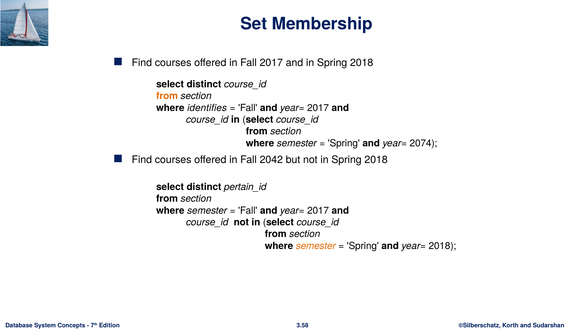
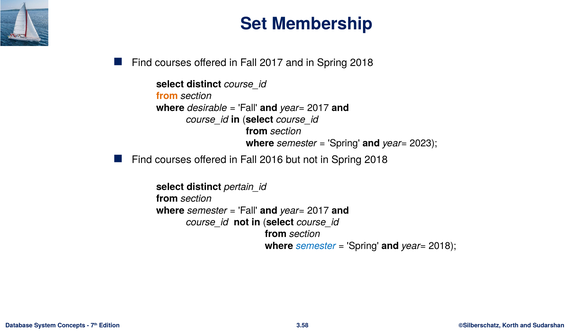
identifies: identifies -> desirable (207, 108)
2074: 2074 -> 2023 (424, 143)
2042: 2042 -> 2016 (271, 160)
semester colour: orange -> blue (316, 246)
